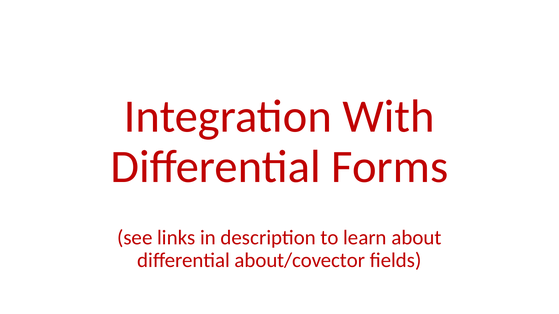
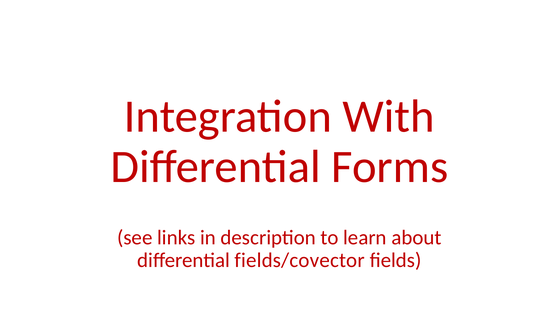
about/covector: about/covector -> fields/covector (300, 261)
